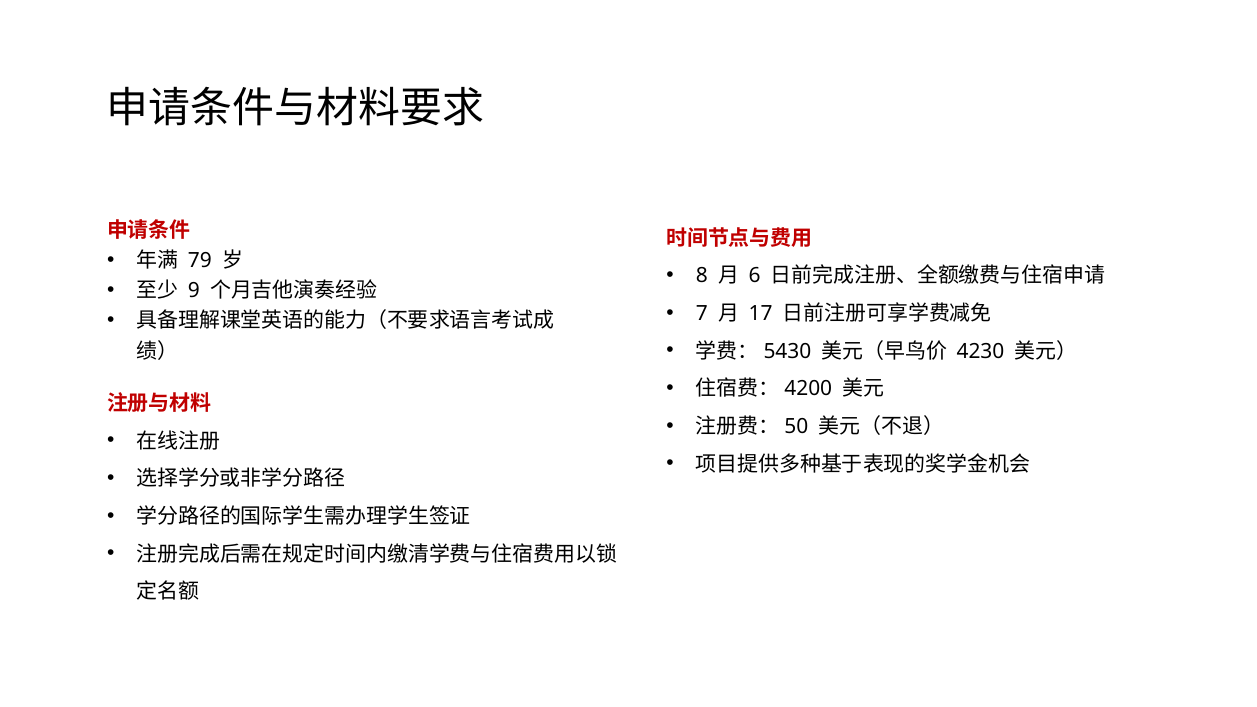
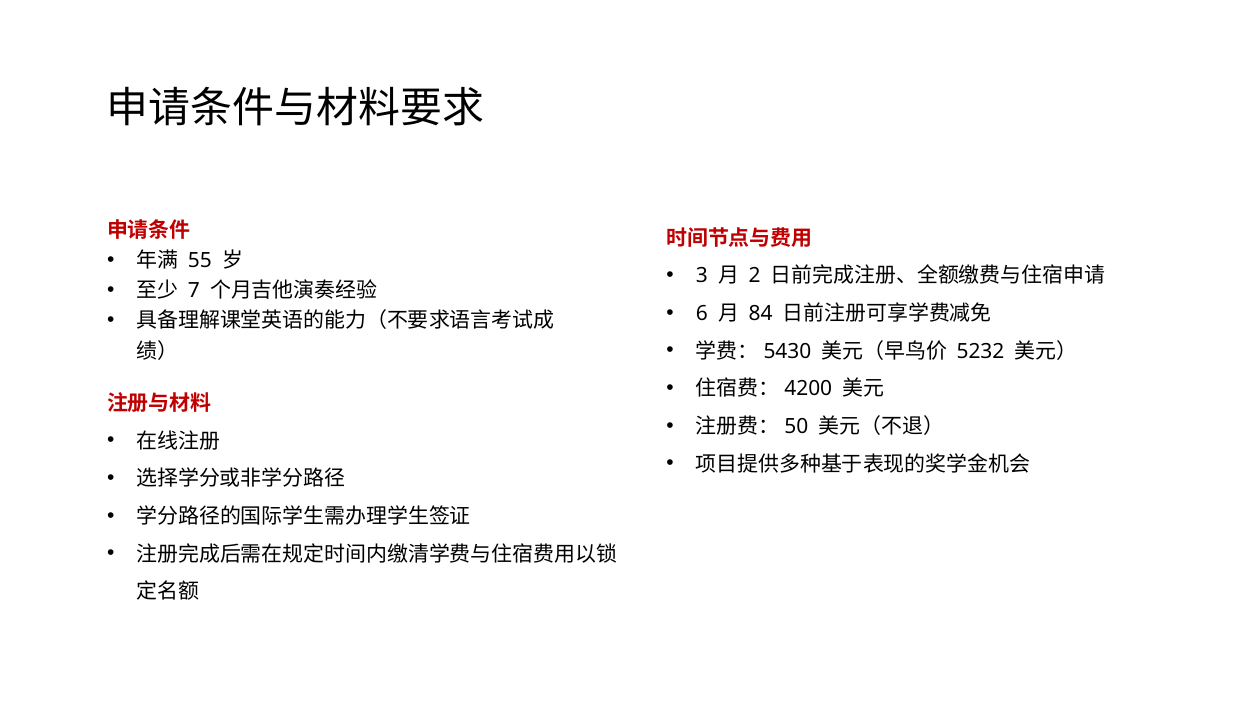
79: 79 -> 55 (200, 261)
8: 8 -> 3 (702, 276)
6: 6 -> 2 (755, 276)
9: 9 -> 7 (194, 291)
7: 7 -> 6 (702, 314)
17: 17 -> 84 (761, 314)
4230: 4230 -> 5232 (981, 351)
